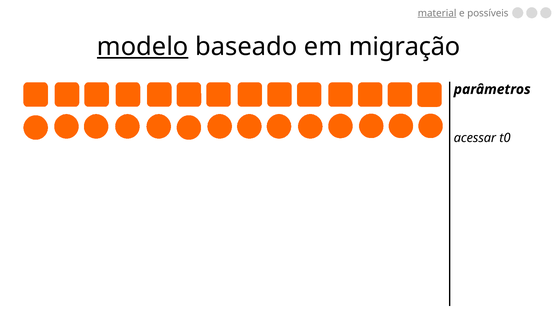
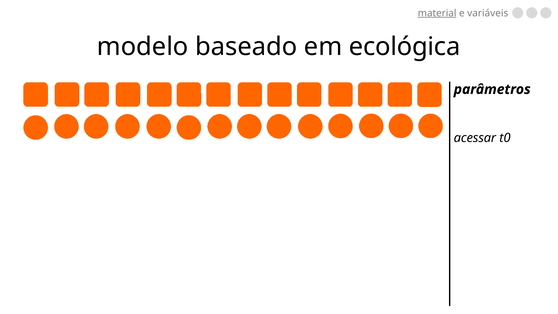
possíveis: possíveis -> variáveis (488, 13)
modelo underline: present -> none (143, 47)
migração: migração -> ecológica (405, 47)
